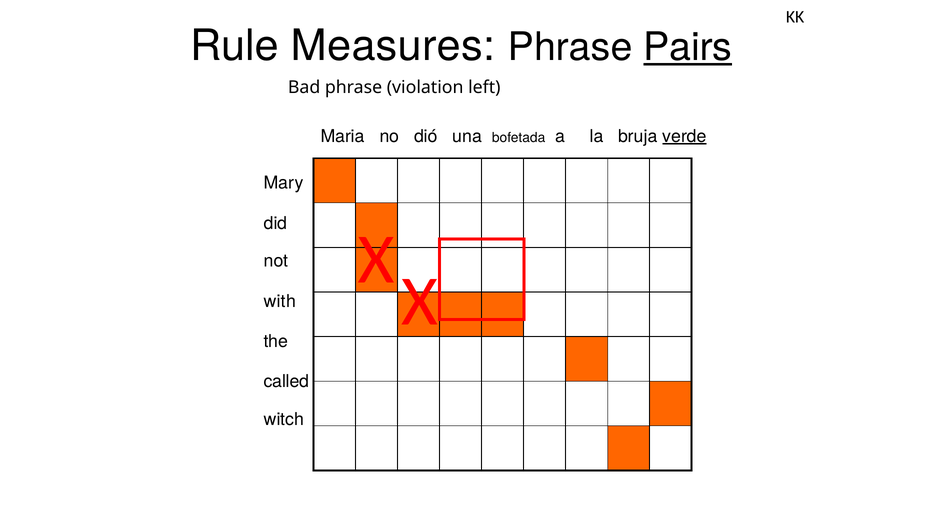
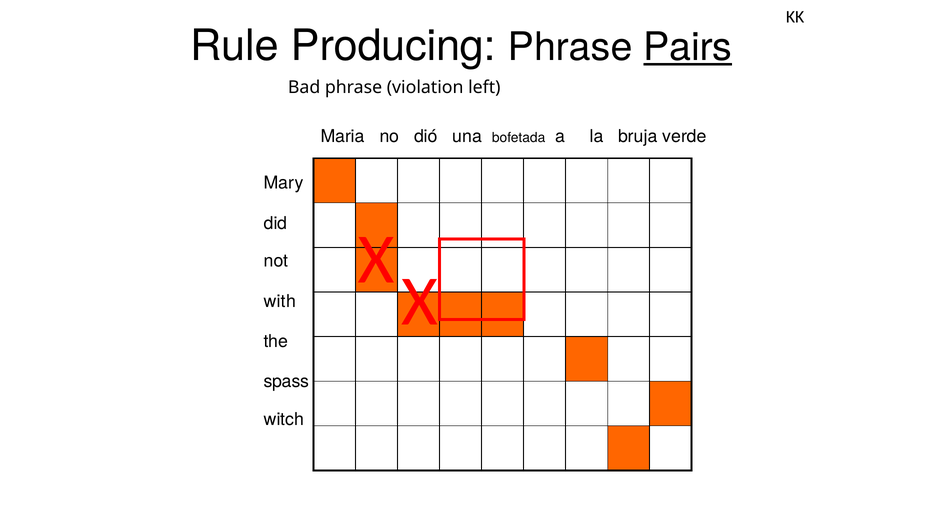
Measures: Measures -> Producing (393, 46)
verde underline: present -> none (685, 136)
called: called -> spass (286, 382)
